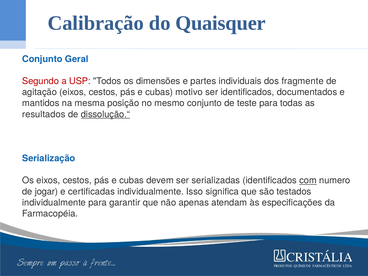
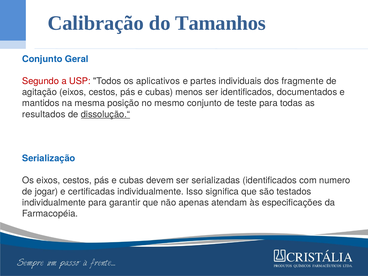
Quaisquer: Quaisquer -> Tamanhos (221, 23)
dimensões: dimensões -> aplicativos (158, 81)
motivo: motivo -> menos (189, 92)
com underline: present -> none (308, 180)
